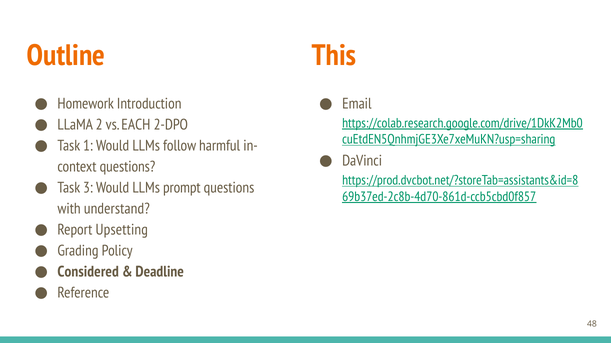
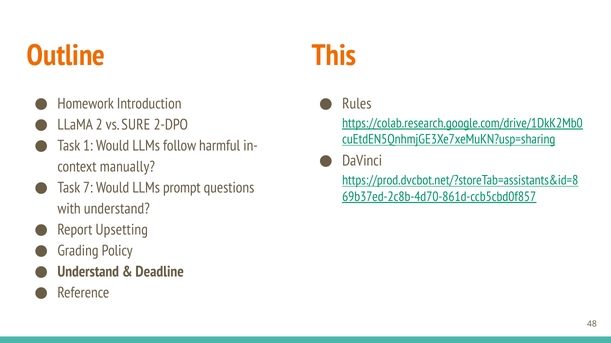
Email: Email -> Rules (357, 104)
EACH: EACH -> SURE (136, 125)
questions: questions -> manually (127, 167)
3: 3 -> 7 (88, 188)
Considered: Considered -> Understand (88, 272)
